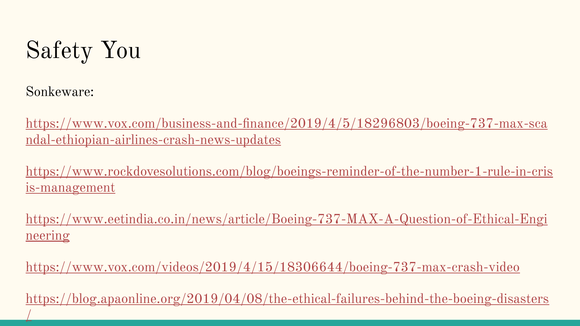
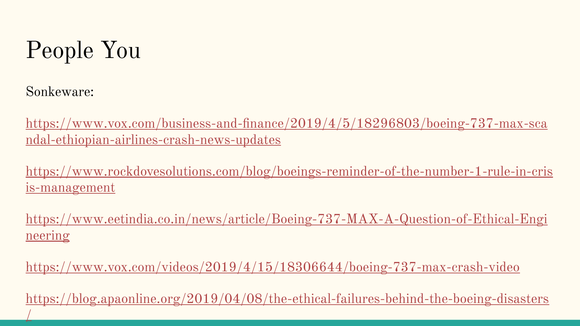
Safety: Safety -> People (60, 50)
